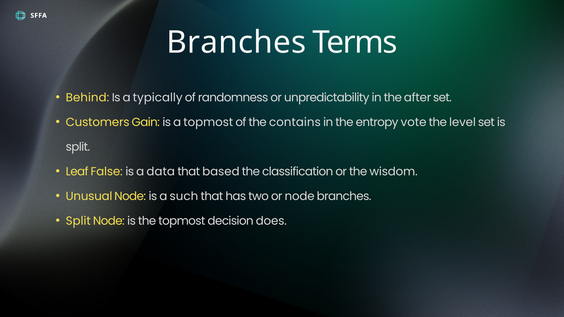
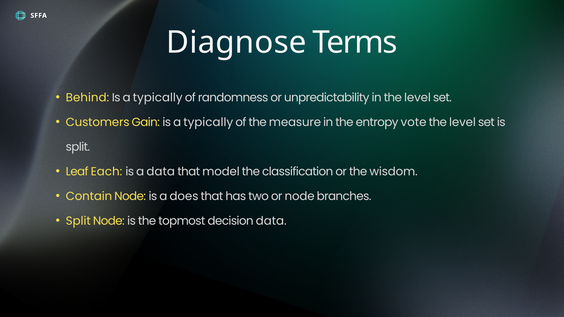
Branches: Branches -> Diagnose (236, 43)
in the after: after -> level (417, 98)
Gain is a topmost: topmost -> typically (208, 122)
contains: contains -> measure (295, 122)
False: False -> Each (106, 172)
based: based -> model (221, 172)
Unusual: Unusual -> Contain (89, 196)
such: such -> does (184, 196)
decision does: does -> data (271, 221)
